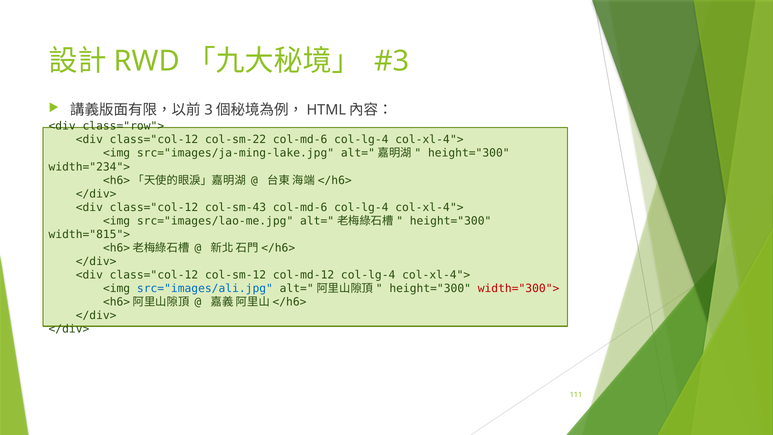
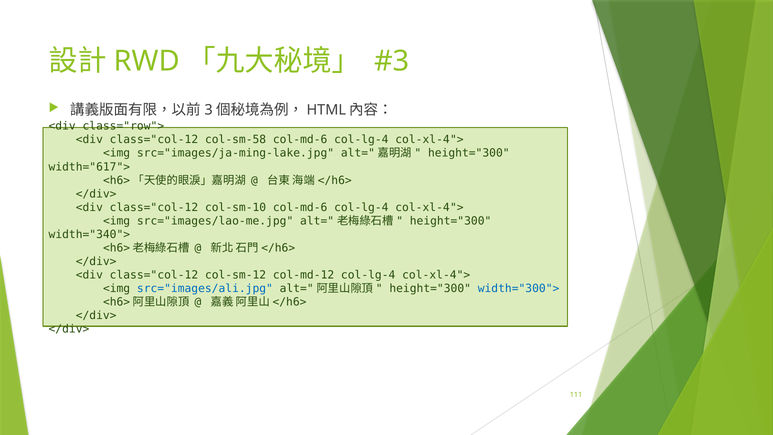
col-sm-22: col-sm-22 -> col-sm-58 (236, 140)
width="234">: width="234"> -> width="617"> (89, 167)
col-sm-43: col-sm-43 -> col-sm-10 (236, 207)
width="815">: width="815"> -> width="340"> (89, 234)
width="300"> colour: red -> blue (519, 289)
